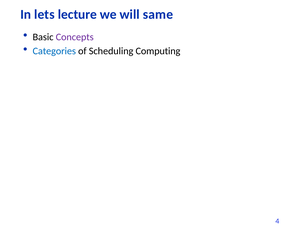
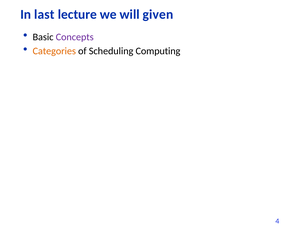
lets: lets -> last (44, 15)
same: same -> given (158, 15)
Categories colour: blue -> orange (54, 51)
